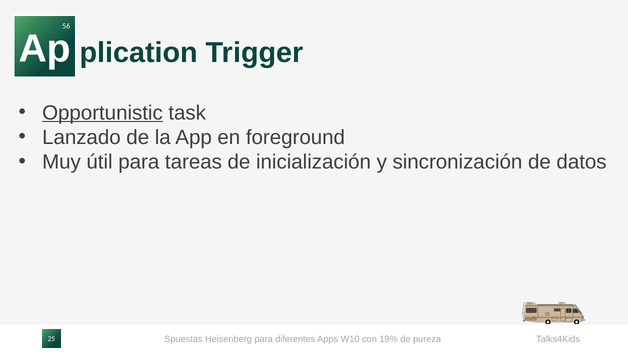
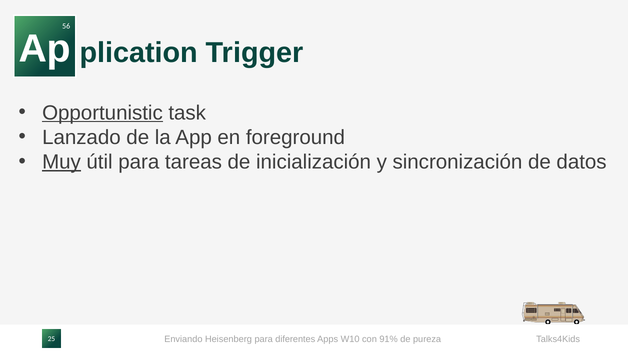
Muy underline: none -> present (61, 162)
Spuestas: Spuestas -> Enviando (183, 339)
19%: 19% -> 91% (389, 339)
